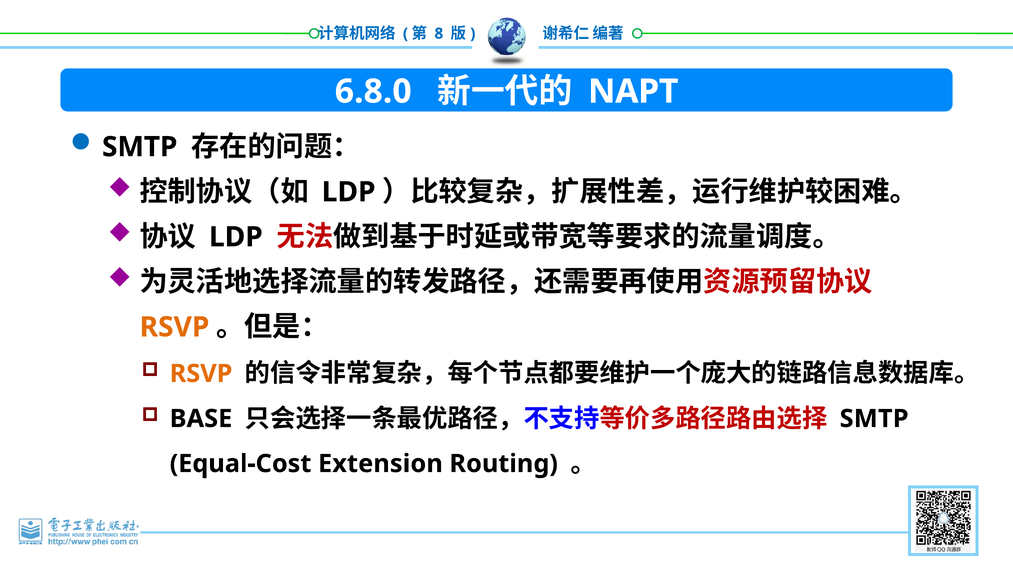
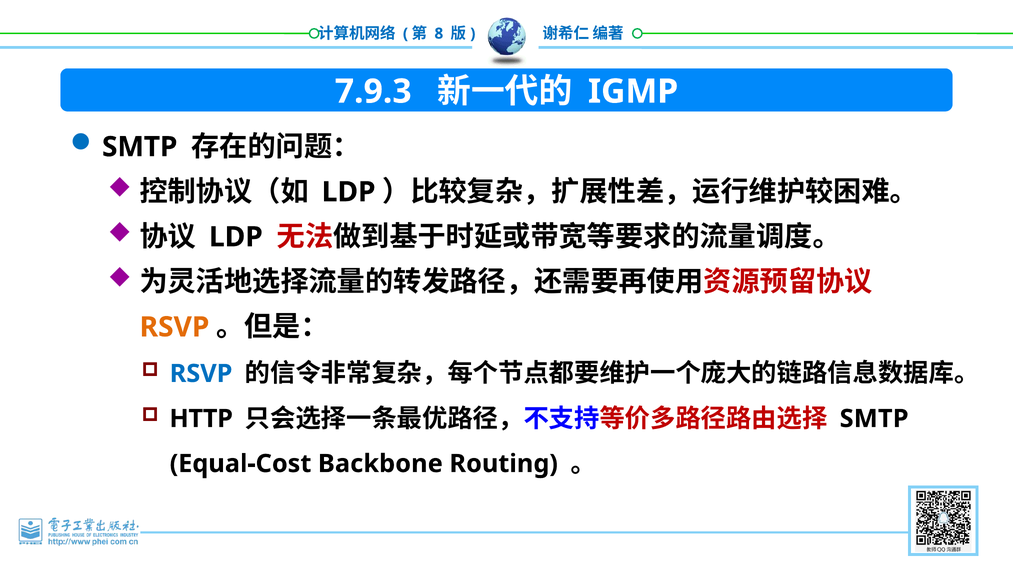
6.8.0: 6.8.0 -> 7.9.3 (373, 91)
NAPT: NAPT -> IGMP (633, 91)
RSVP colour: orange -> blue (201, 374)
BASE: BASE -> HTTP (201, 419)
Extension: Extension -> Backbone (380, 464)
